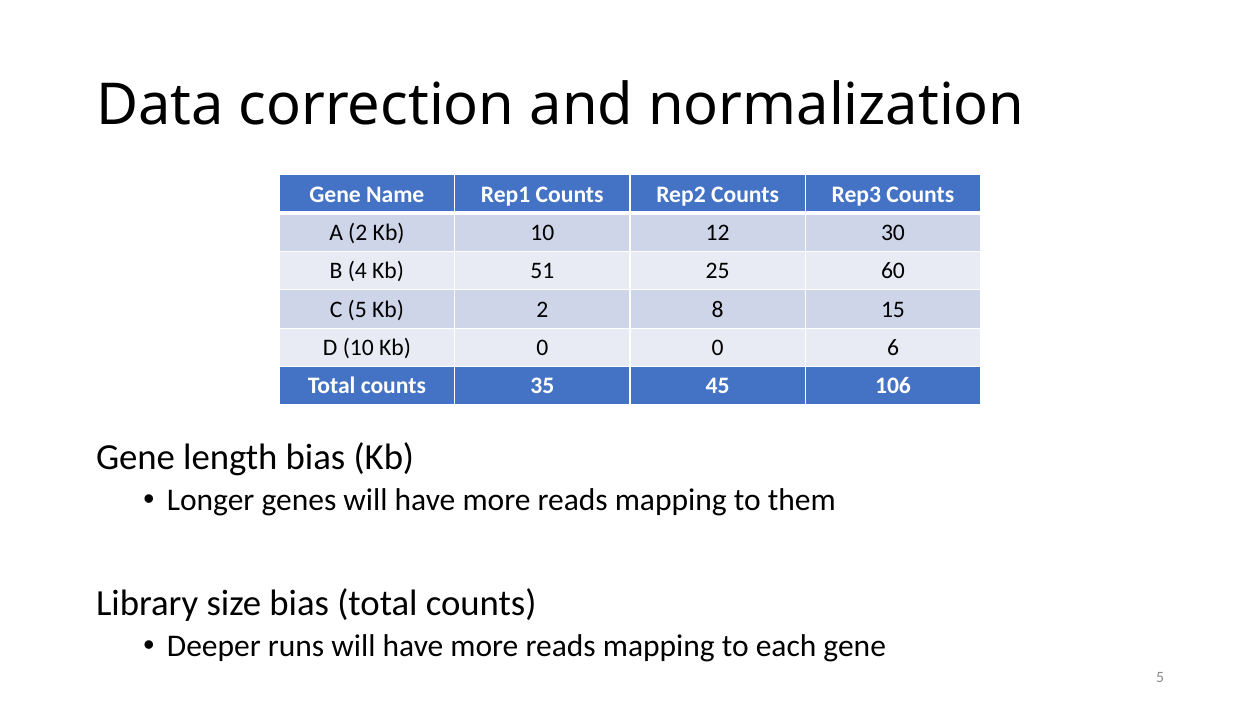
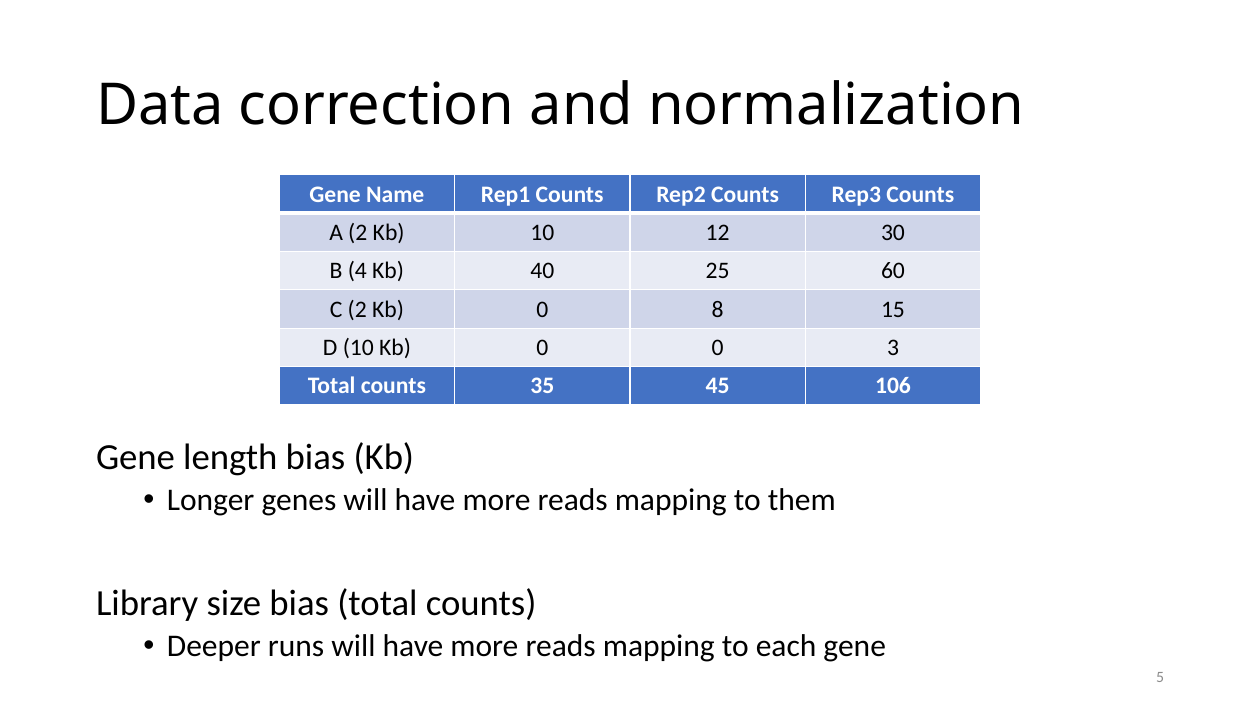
51: 51 -> 40 (542, 271)
C 5: 5 -> 2 (357, 309)
2: 2 -> 0 (542, 309)
6: 6 -> 3 (893, 347)
